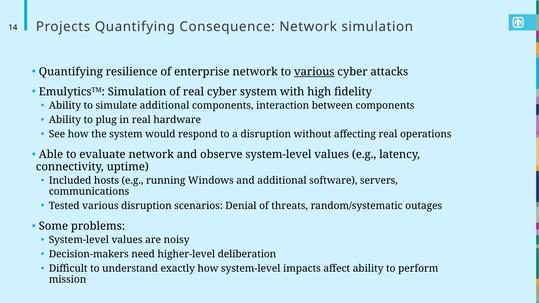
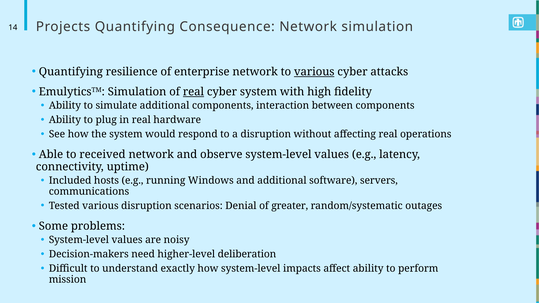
real underline: none -> present (193, 92)
evaluate: evaluate -> received (102, 155)
threats: threats -> greater (290, 206)
